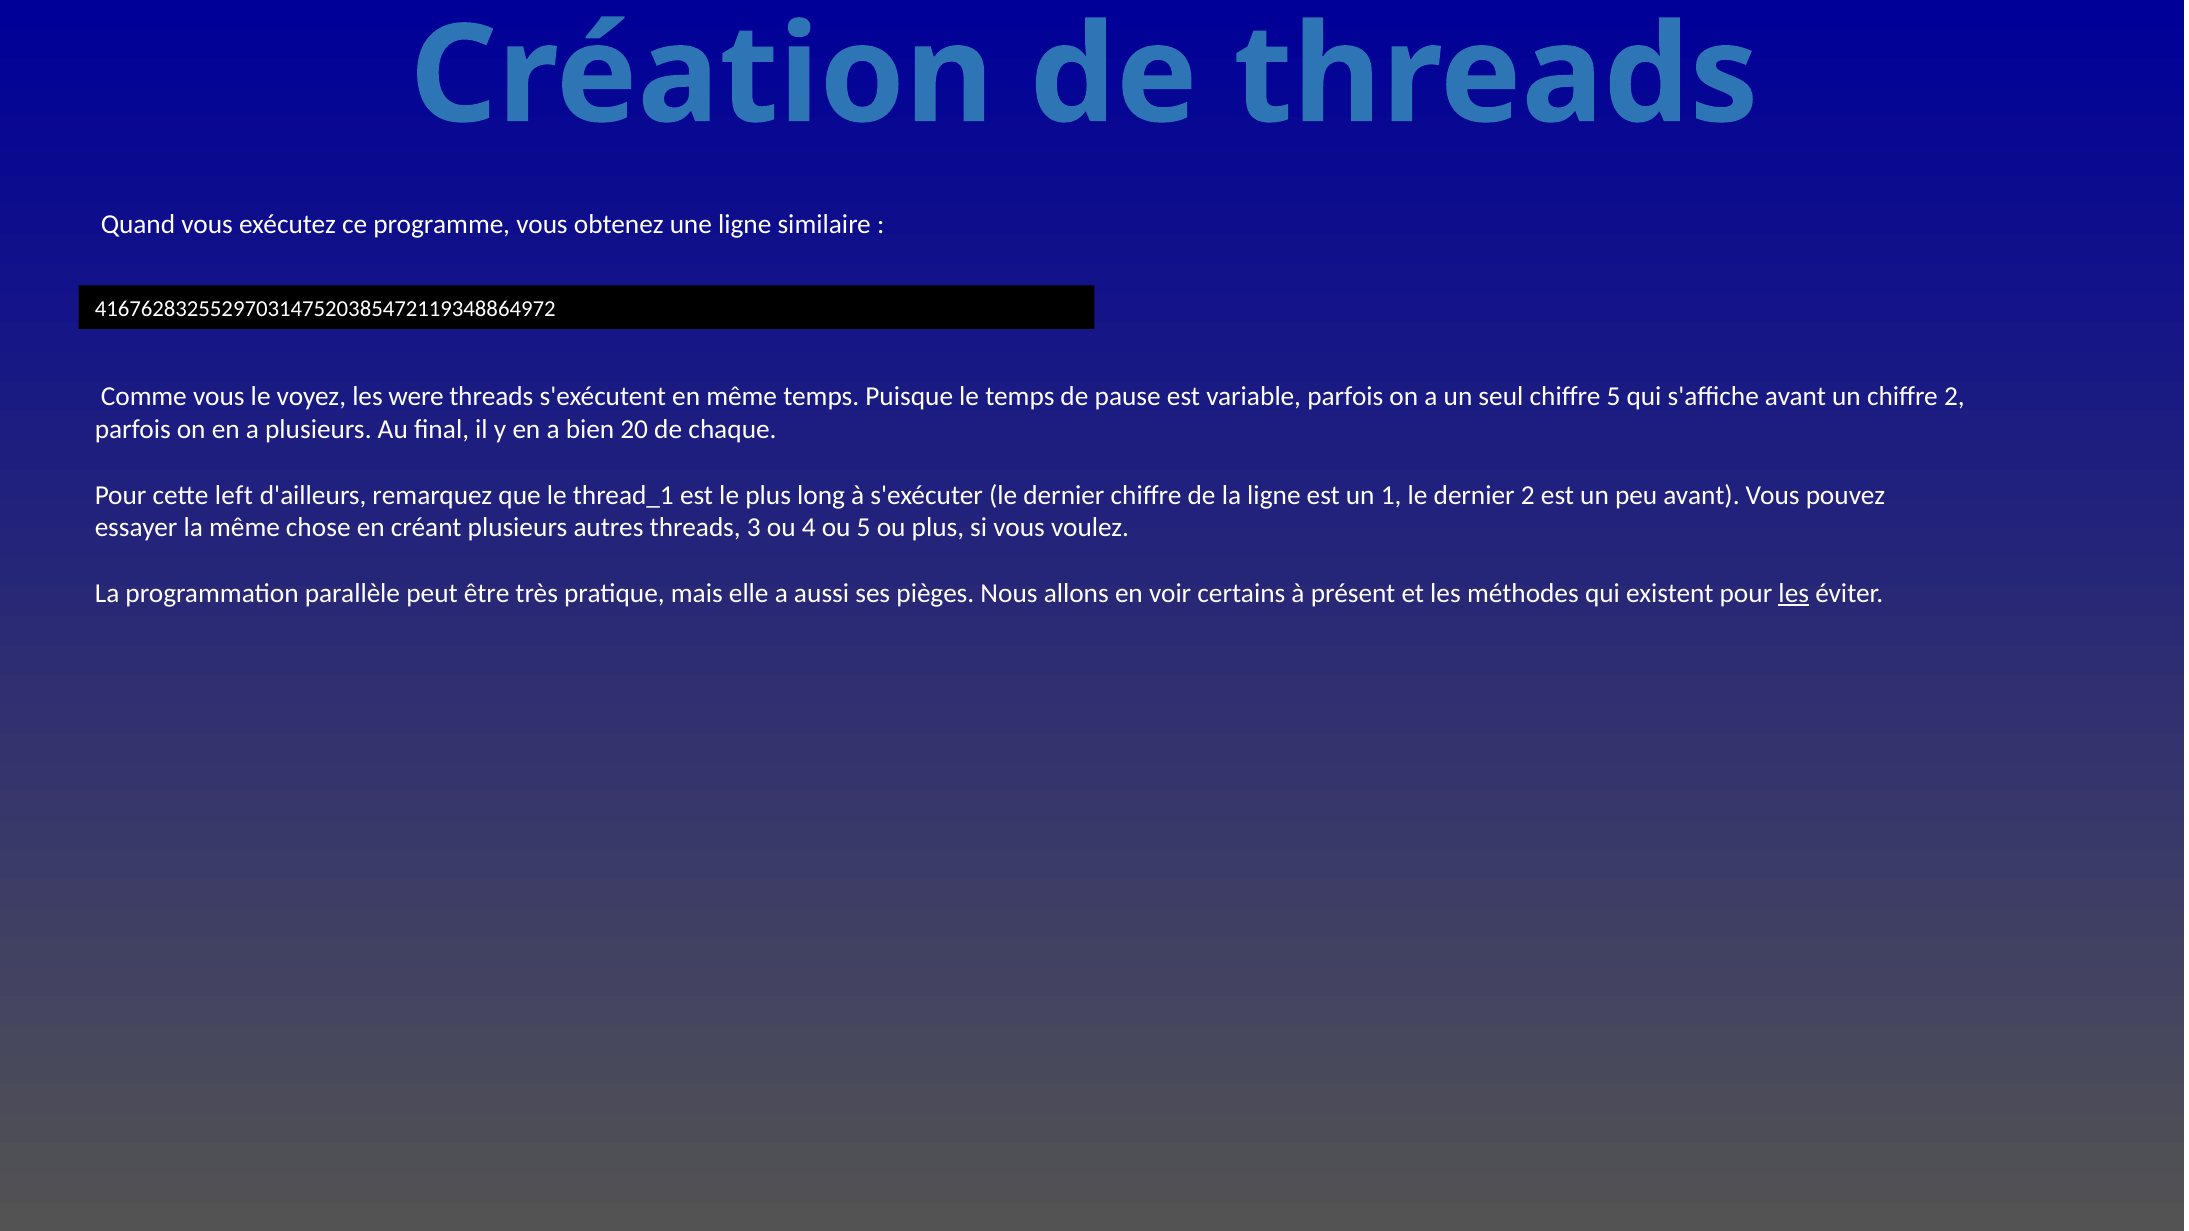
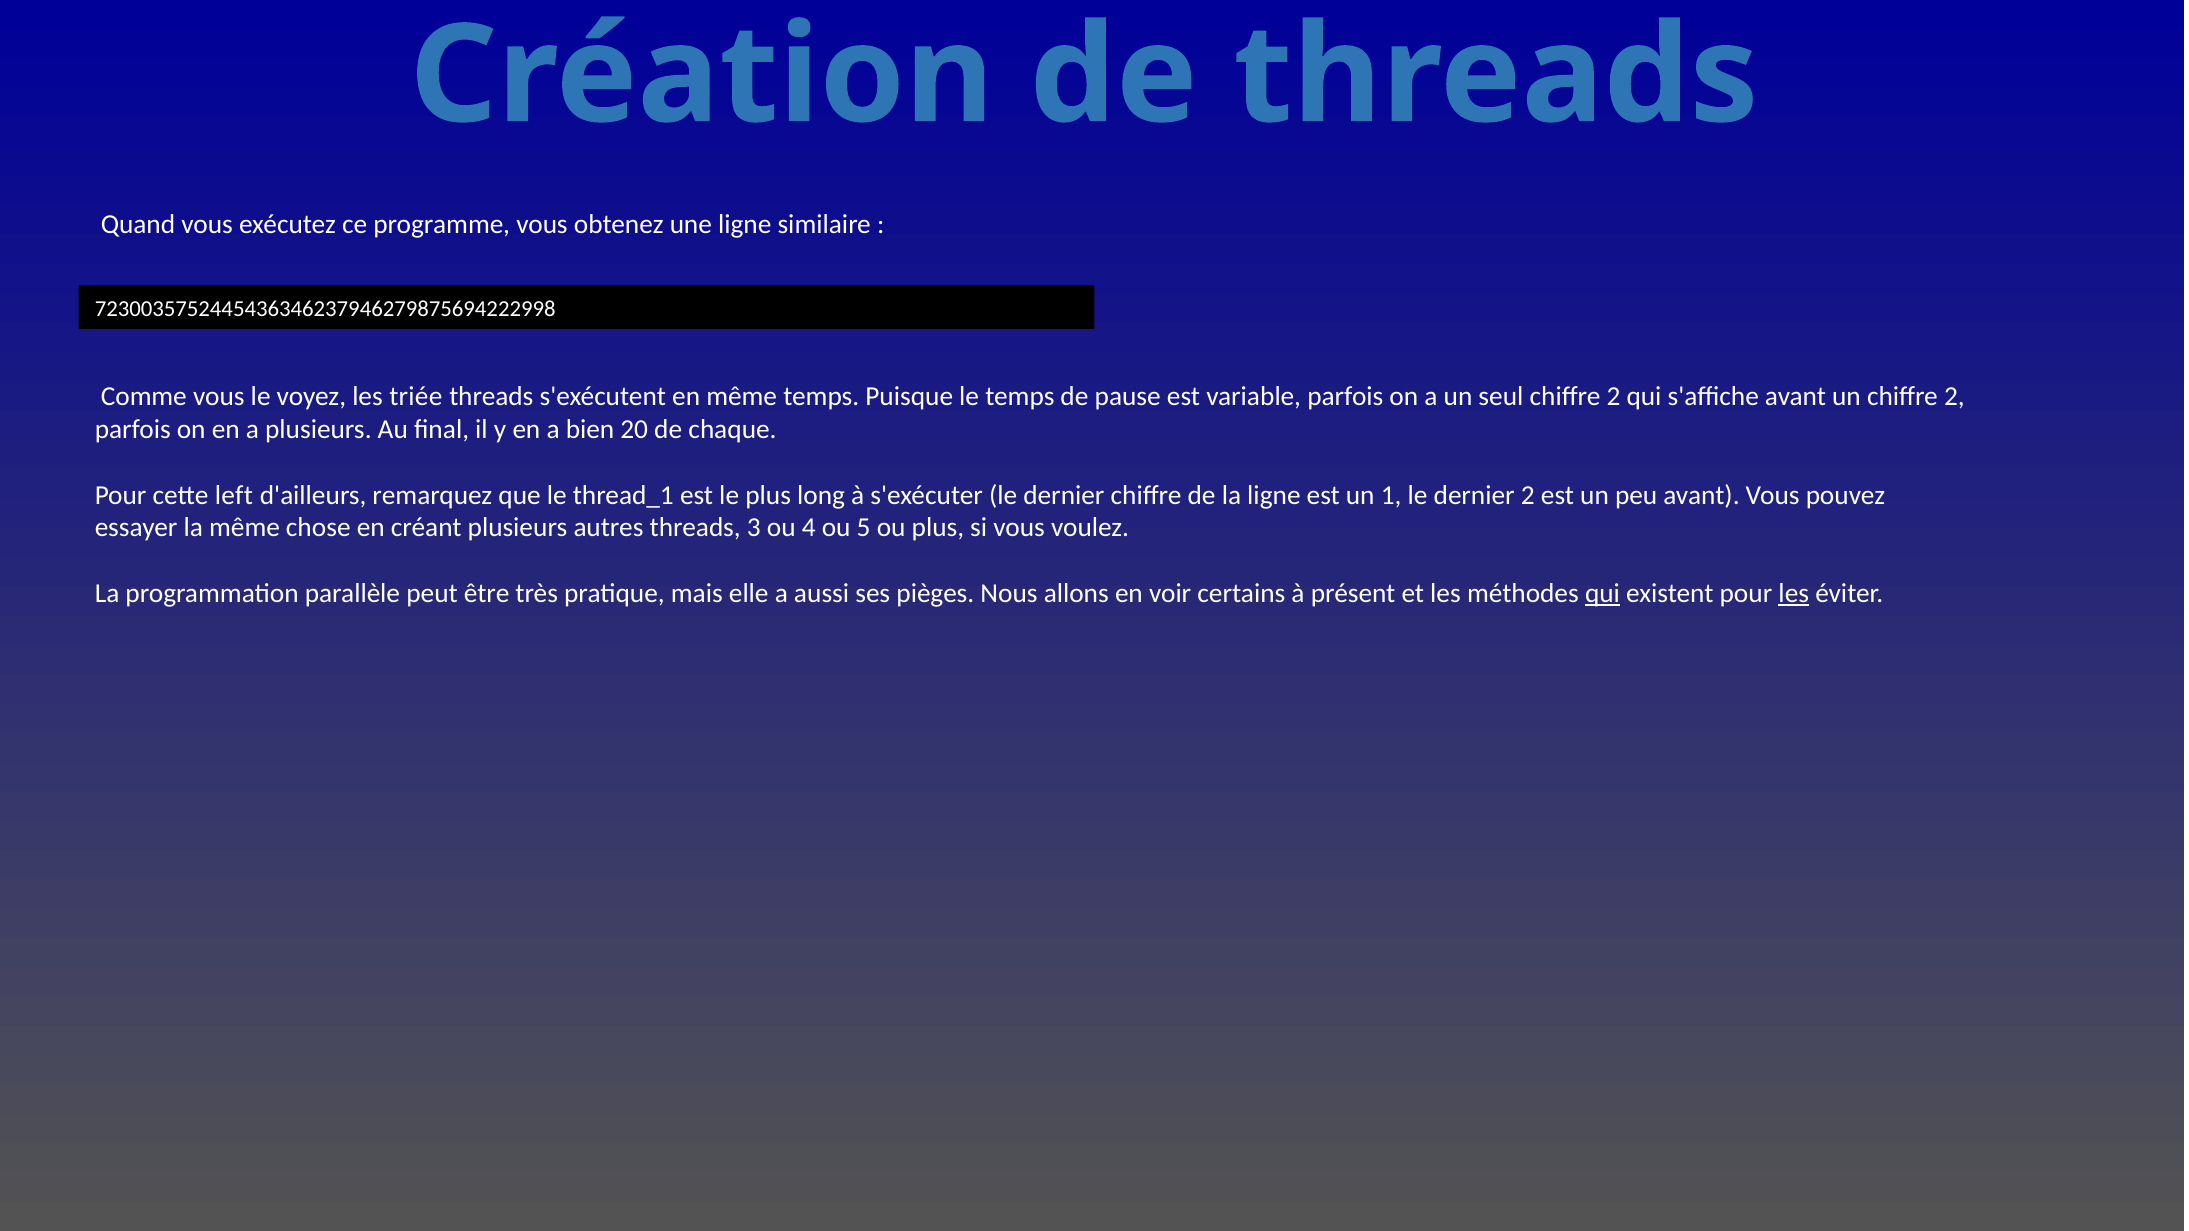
4167628325529703147520385472119348864972: 4167628325529703147520385472119348864972 -> 7230035752445436346237946279875694222998 (325, 309)
were: were -> triée (416, 397)
seul chiffre 5: 5 -> 2 (1614, 397)
qui underline: none -> present (1603, 594)
